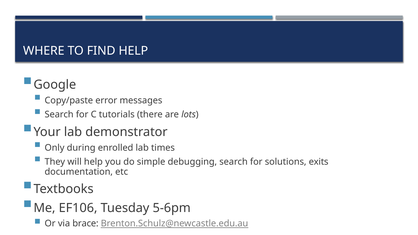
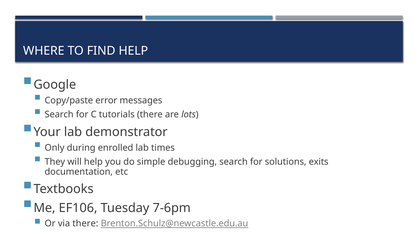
5-6pm: 5-6pm -> 7-6pm (172, 208)
via brace: brace -> there (85, 224)
